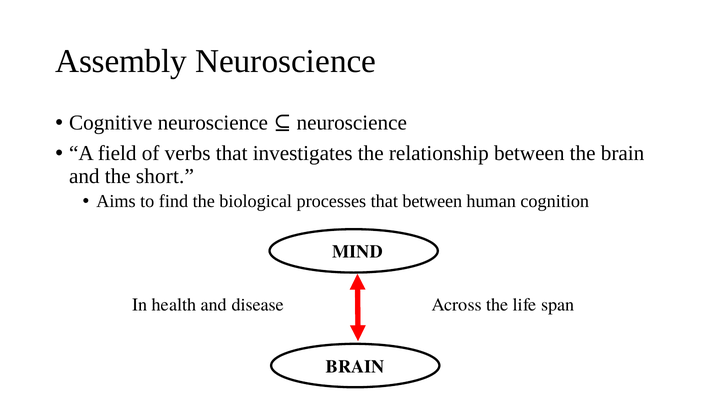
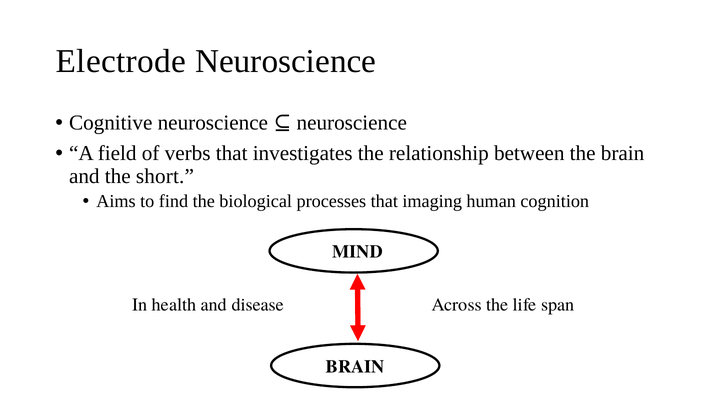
Assembly: Assembly -> Electrode (121, 61)
that between: between -> imaging (432, 201)
